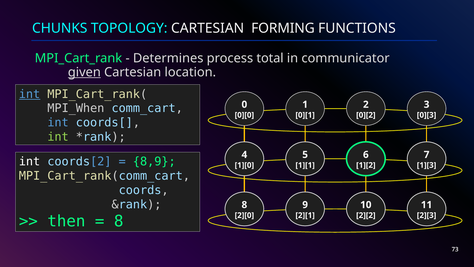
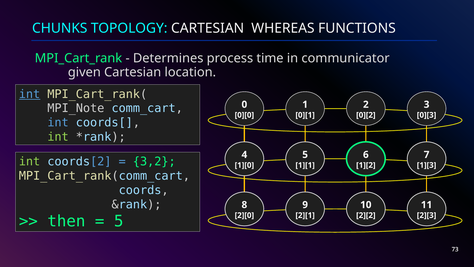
FORMING: FORMING -> WHEREAS (283, 28)
total: total -> time (270, 58)
given underline: present -> none (84, 72)
MPI_When: MPI_When -> MPI_Note (76, 108)
int colour: white -> light green (30, 162)
8,9: 8,9 -> 3,2 (154, 162)
8: 8 -> 5 (119, 221)
